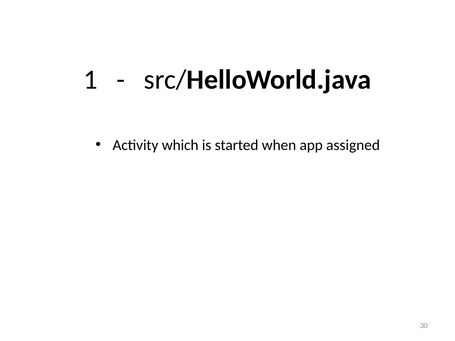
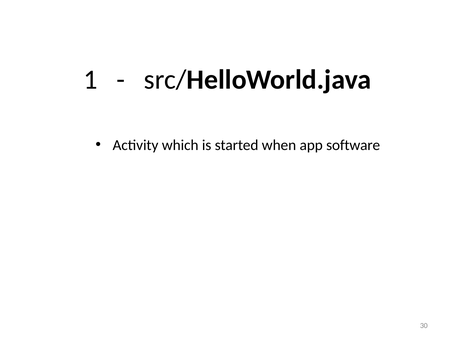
assigned: assigned -> software (353, 145)
